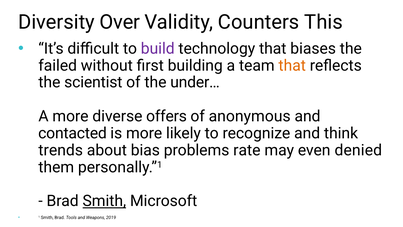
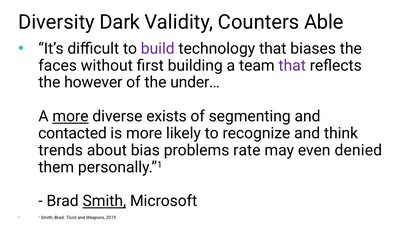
Over: Over -> Dark (120, 22)
This: This -> Able (324, 22)
failed: failed -> faces (58, 65)
that colour: orange -> purple (292, 65)
scientist: scientist -> however (93, 82)
more underline: none -> present (70, 116)
offers: offers -> exists (167, 116)
anonymous: anonymous -> segmenting (250, 116)
